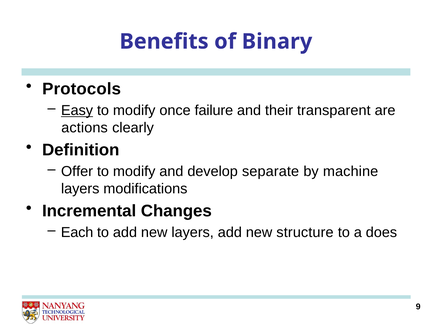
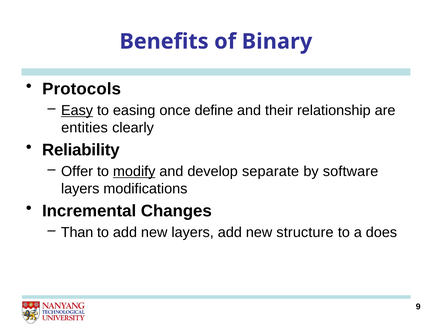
modify: modify -> easing (134, 110)
failure: failure -> define (214, 110)
transparent: transparent -> relationship (334, 110)
actions: actions -> entities (85, 128)
Definition: Definition -> Reliability (81, 150)
modify underline: none -> present (134, 171)
machine: machine -> software (351, 171)
Each: Each -> Than (77, 232)
